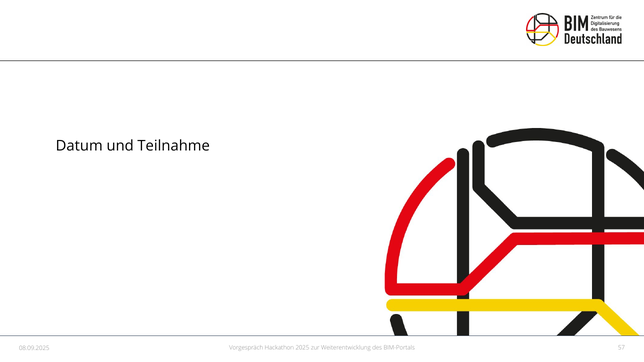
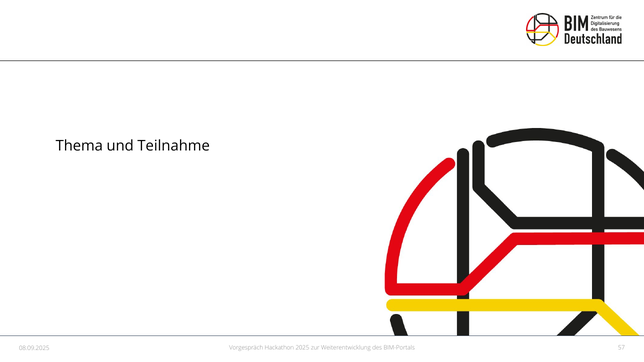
Datum: Datum -> Thema (79, 146)
